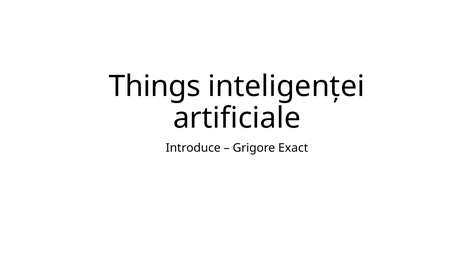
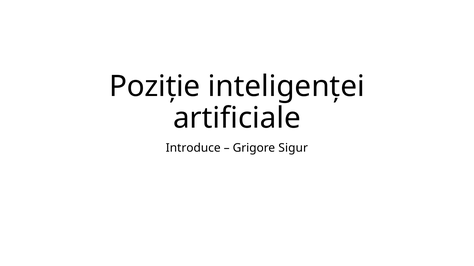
Things: Things -> Poziție (155, 87)
Exact: Exact -> Sigur (293, 148)
